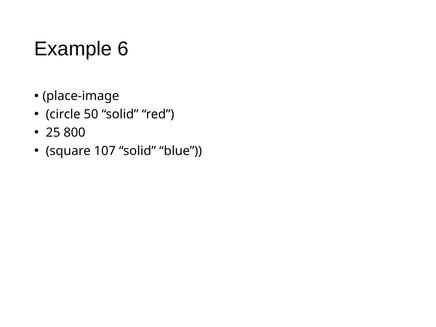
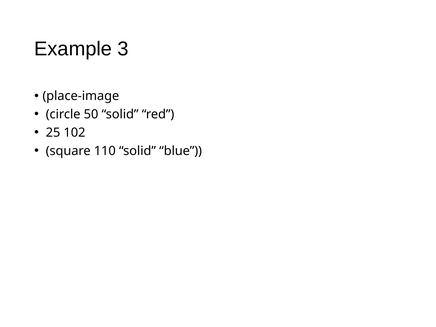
6: 6 -> 3 (123, 49)
800: 800 -> 102 (74, 133)
107: 107 -> 110 (105, 151)
